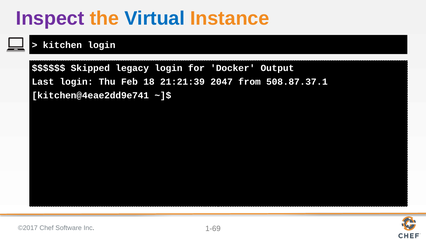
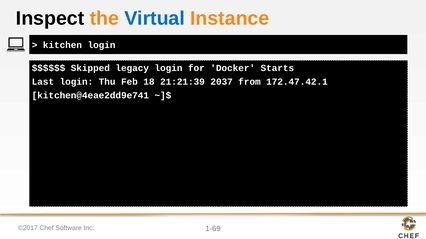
Inspect colour: purple -> black (50, 18)
Output: Output -> Starts (277, 68)
2047: 2047 -> 2037 (222, 82)
508.87.37.1: 508.87.37.1 -> 172.47.42.1 (297, 82)
